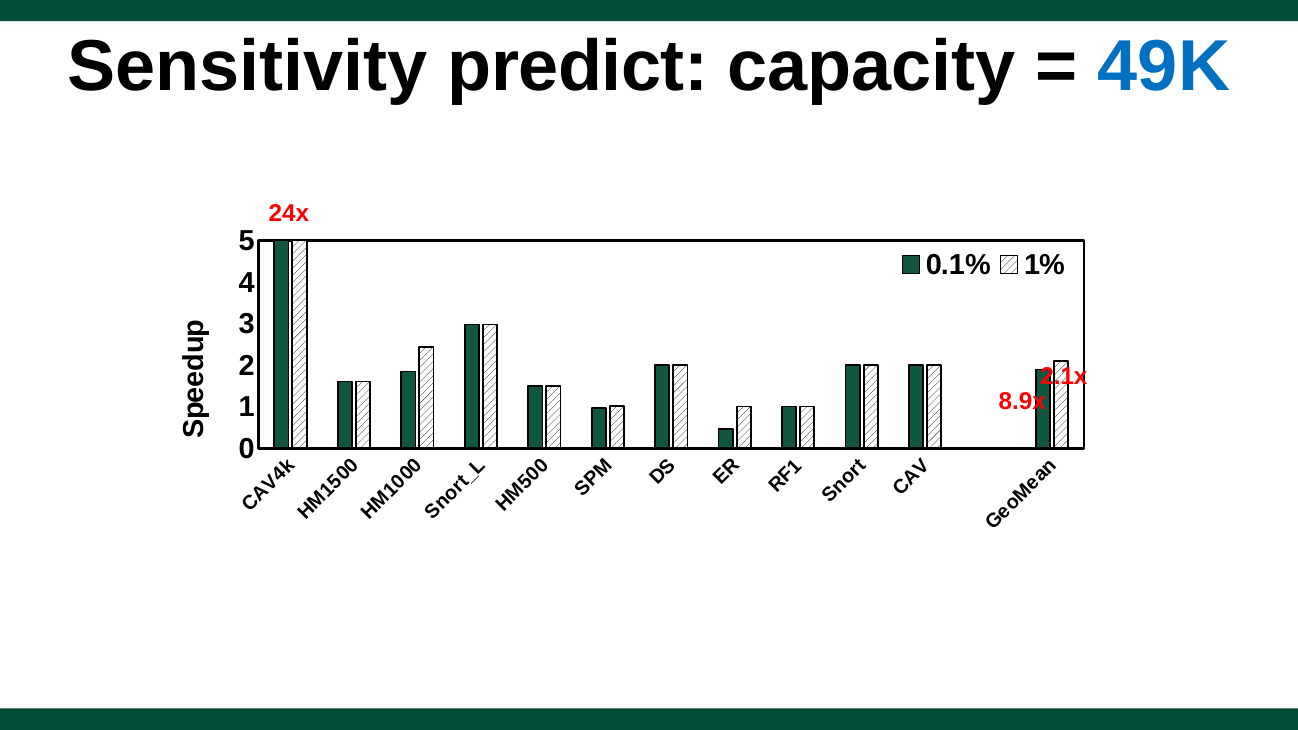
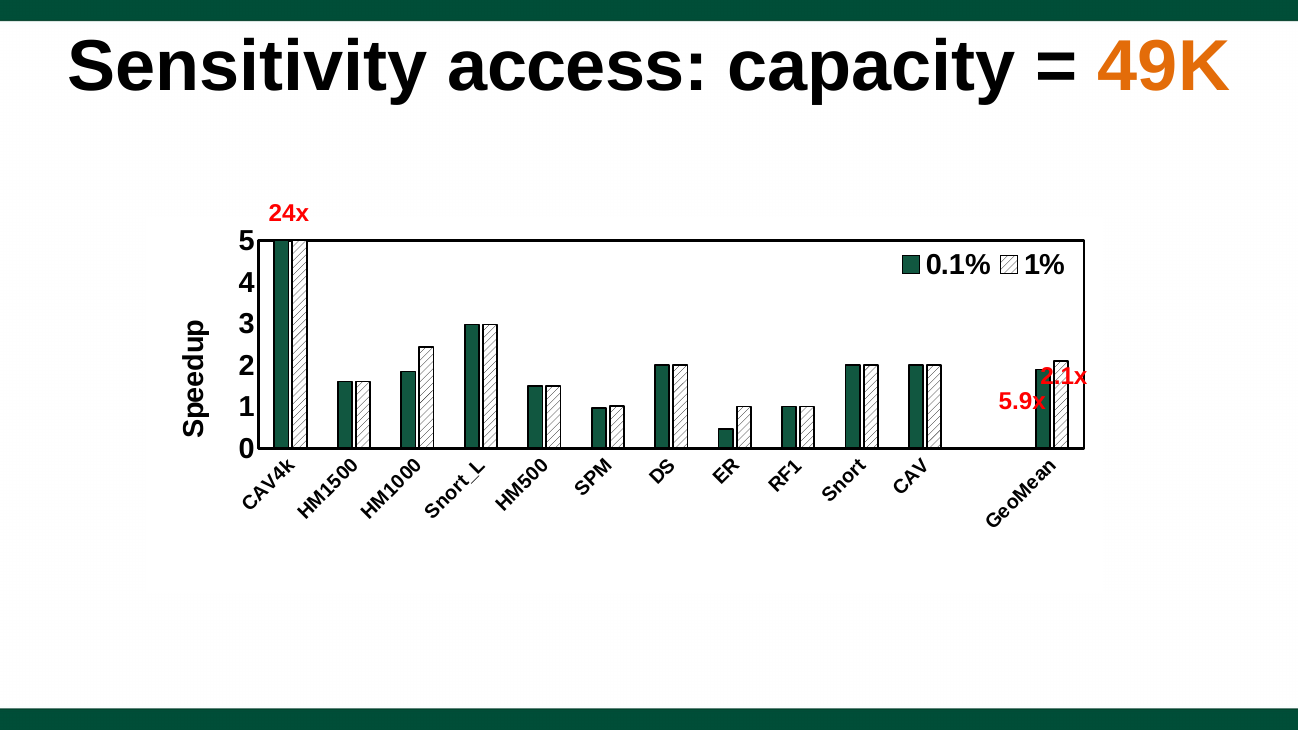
predict: predict -> access (578, 67)
49K colour: blue -> orange (1164, 67)
8.9x: 8.9x -> 5.9x (1022, 402)
